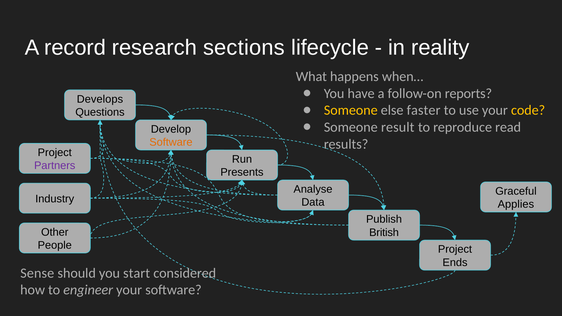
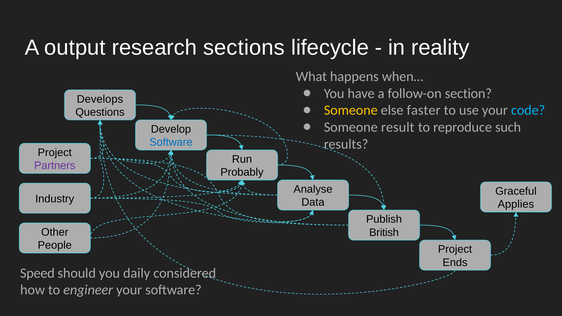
record: record -> output (75, 48)
reports: reports -> section (468, 94)
code colour: yellow -> light blue (528, 110)
read: read -> such (508, 127)
Software colour: orange -> blue (171, 142)
Presents: Presents -> Probably (242, 172)
Sense: Sense -> Speed (37, 273)
start: start -> daily (137, 273)
